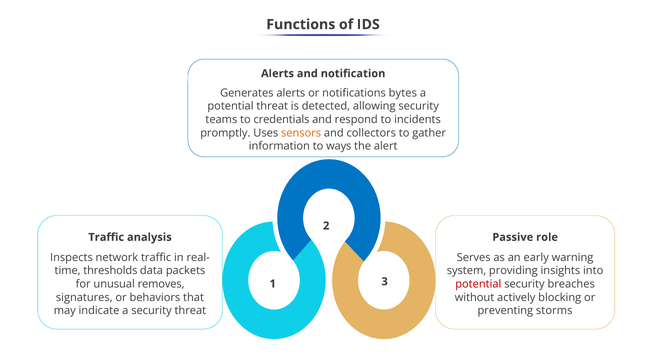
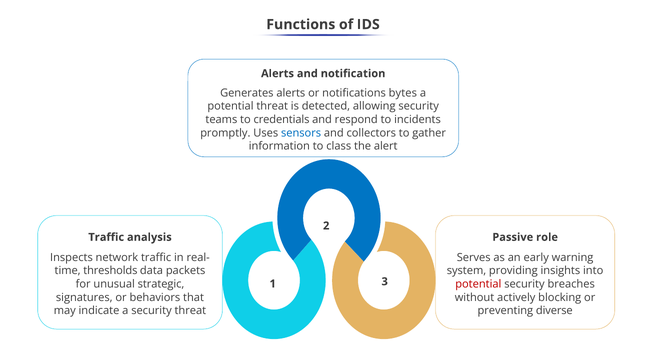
sensors colour: orange -> blue (301, 133)
ways: ways -> class (339, 146)
removes: removes -> strategic (161, 284)
storms: storms -> diverse (554, 310)
